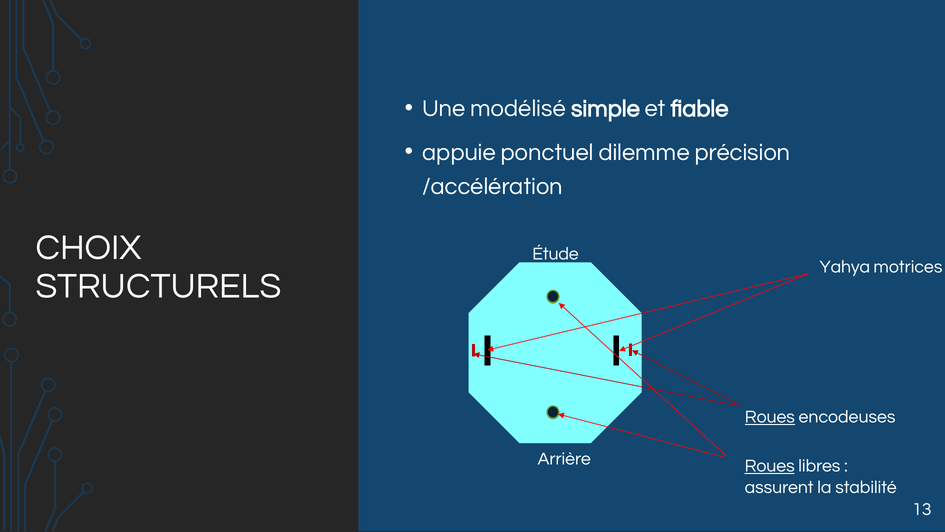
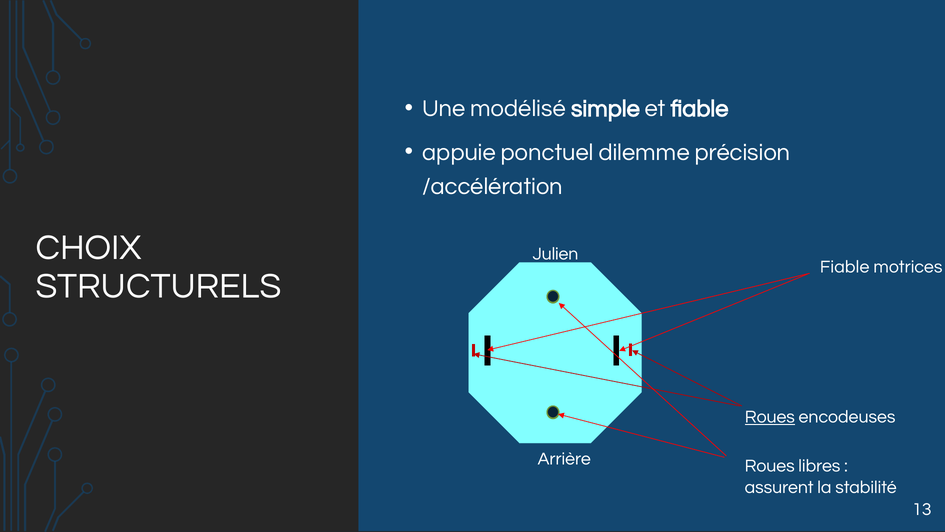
Étude: Étude -> Julien (555, 254)
Yahya: Yahya -> Fiable (845, 266)
Roues underline: present -> none (770, 466)
